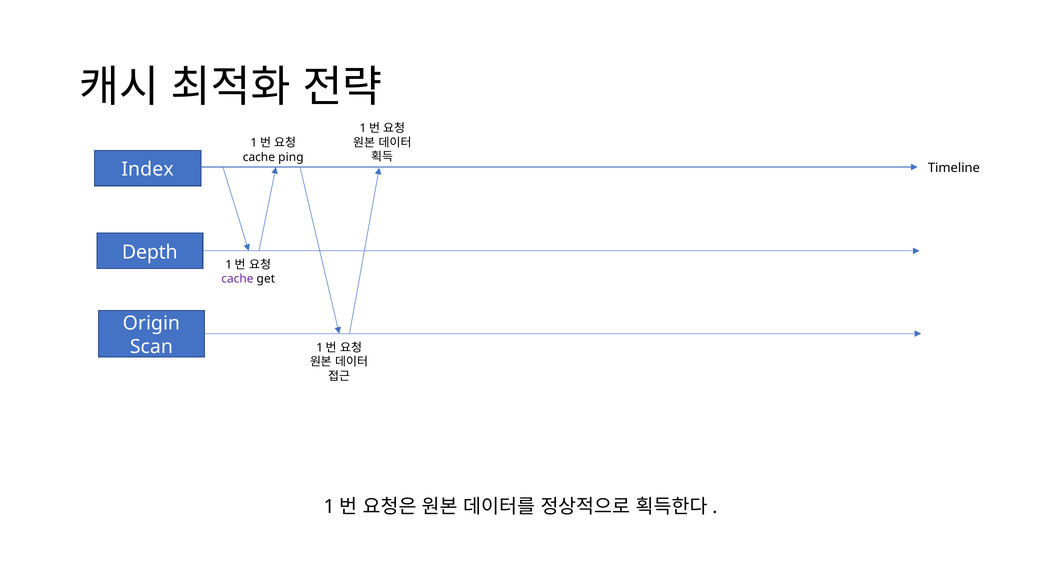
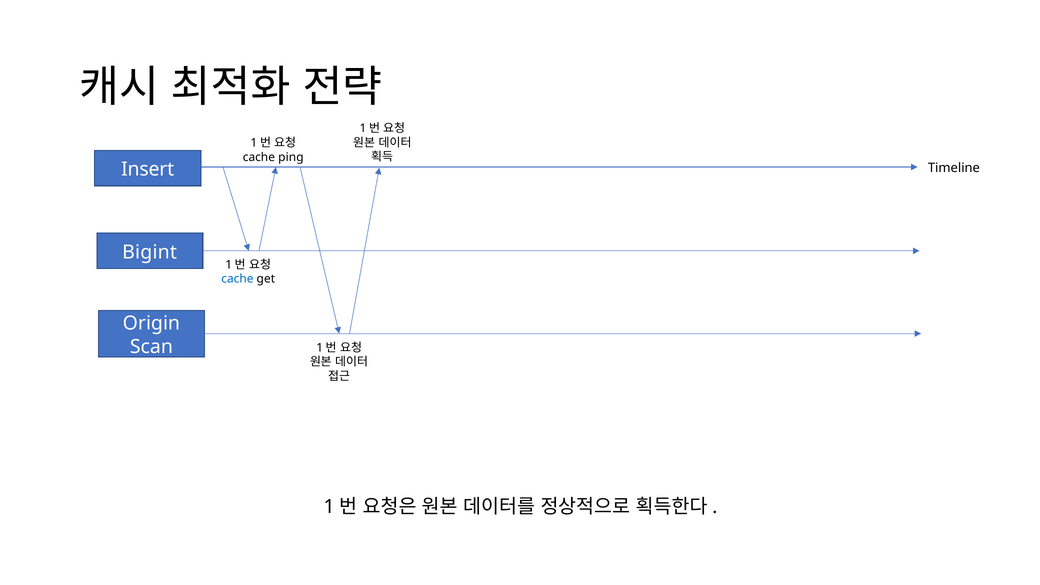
Index: Index -> Insert (148, 169)
Depth: Depth -> Bigint (150, 252)
cache colour: purple -> blue (237, 279)
